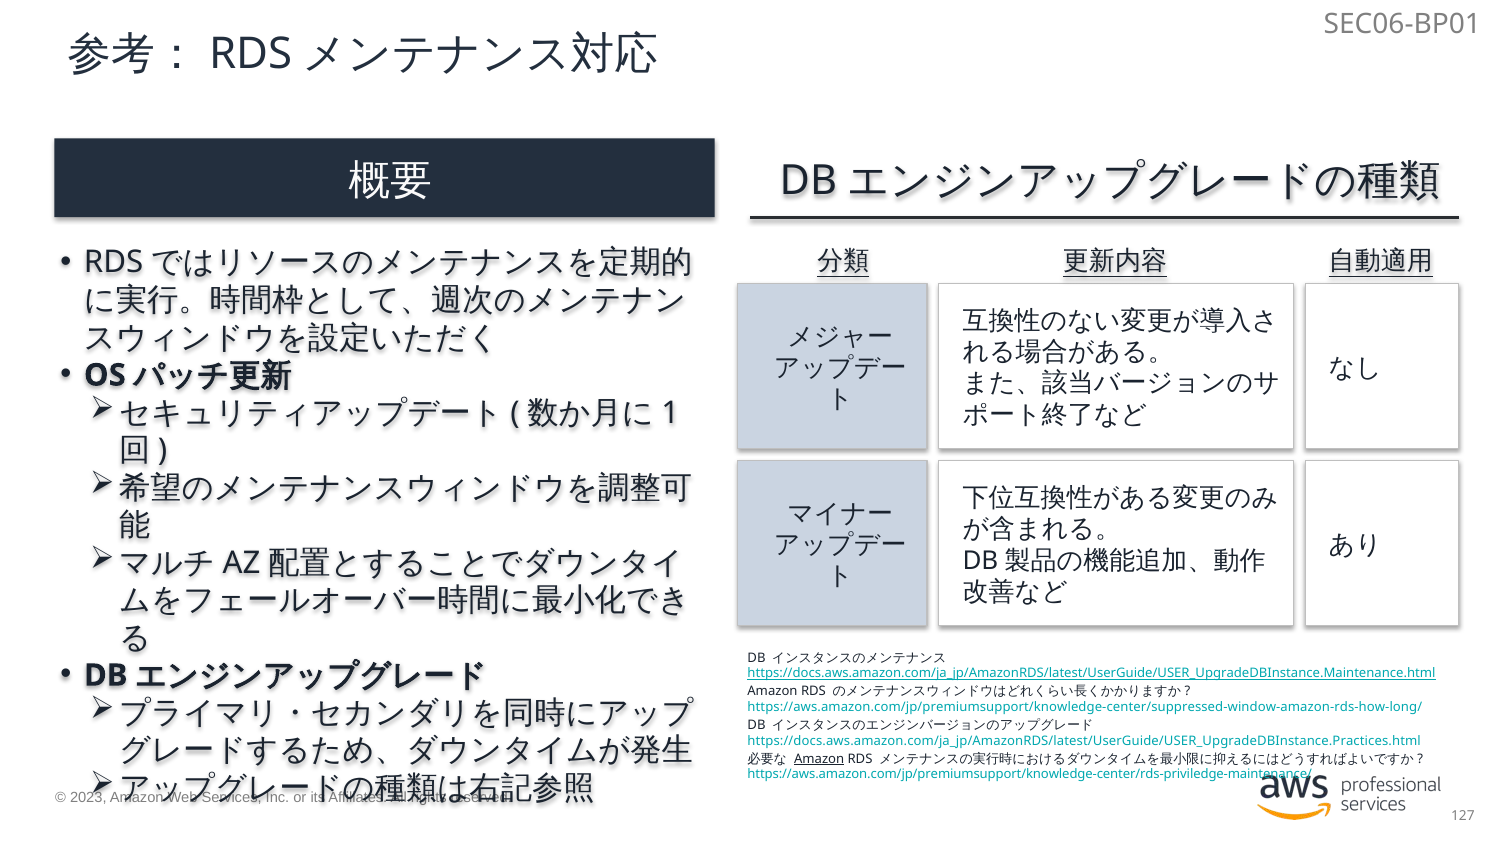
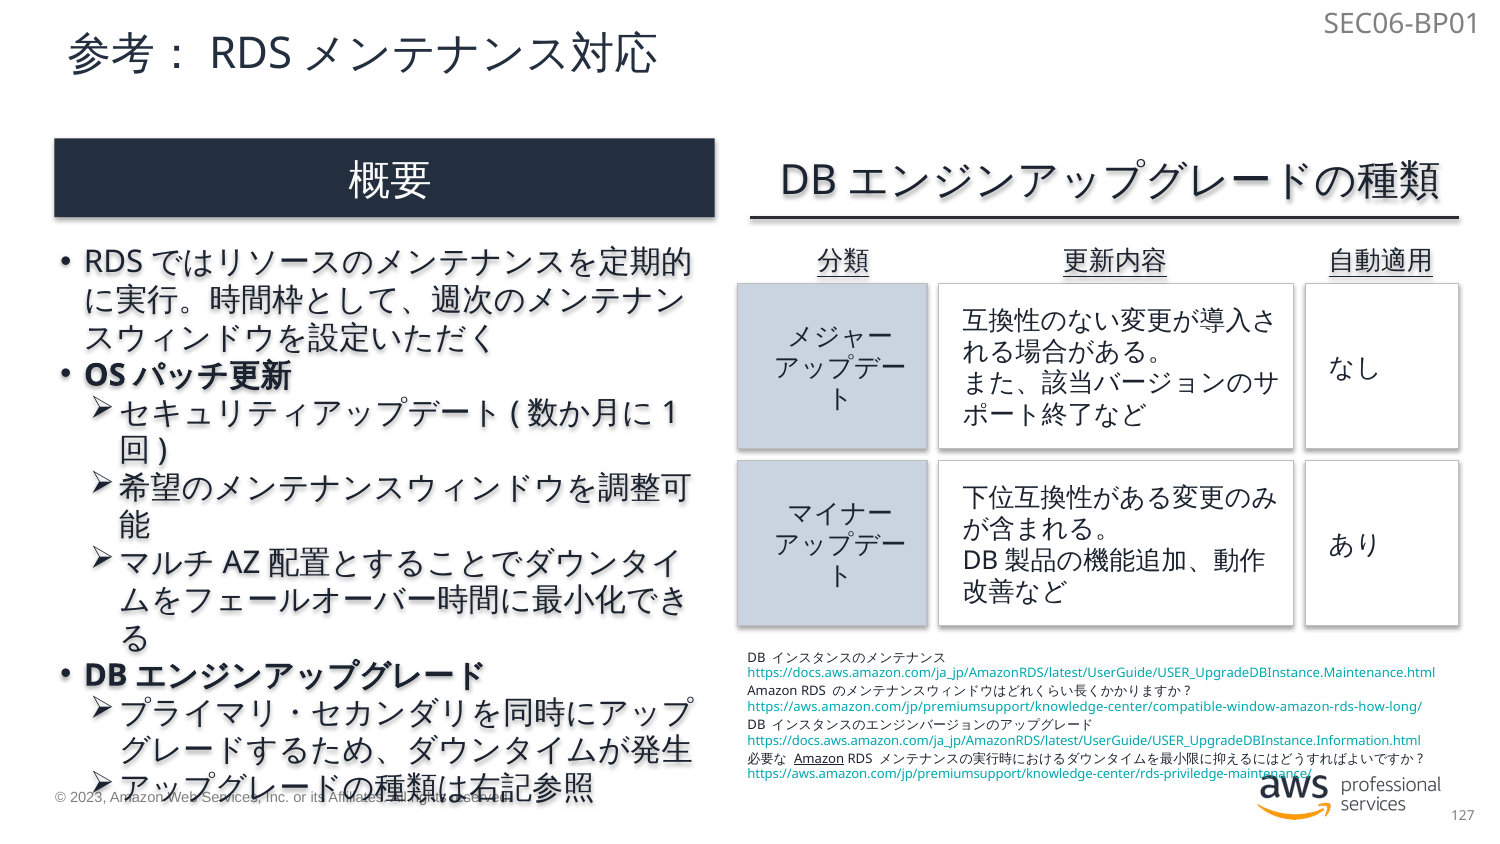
https://docs.aws.amazon.com/ja_jp/AmazonRDS/latest/UserGuide/USER_UpgradeDBInstance.Maintenance.html underline: present -> none (1092, 673)
https://aws.amazon.com/jp/premiumsupport/knowledge-center/suppressed-window-amazon-rds-how-long/: https://aws.amazon.com/jp/premiumsupport/knowledge-center/suppressed-window-amazon-rds-how-long/ -> https://aws.amazon.com/jp/premiumsupport/knowledge-center/compatible-window-amazon-rds-how-long/ (1085, 707)
https://docs.aws.amazon.com/ja_jp/AmazonRDS/latest/UserGuide/USER_UpgradeDBInstance.Practices.html: https://docs.aws.amazon.com/ja_jp/AmazonRDS/latest/UserGuide/USER_UpgradeDBInstance.Practices.html -> https://docs.aws.amazon.com/ja_jp/AmazonRDS/latest/UserGuide/USER_UpgradeDBInstance.Information.html (1084, 741)
